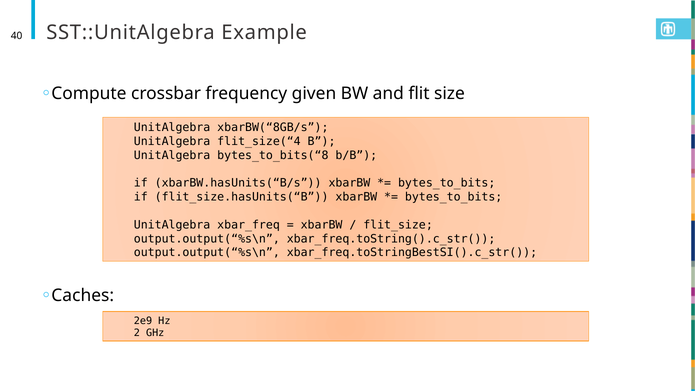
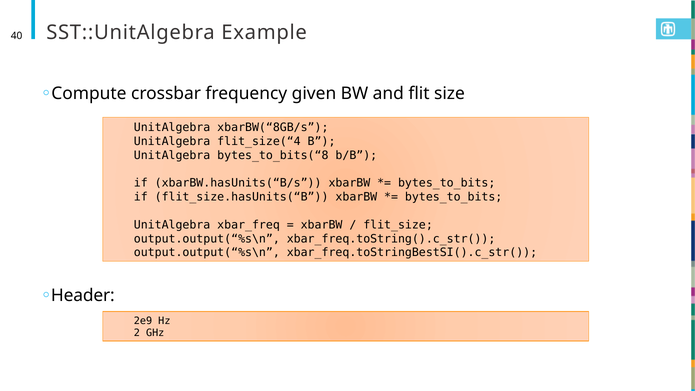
Caches: Caches -> Header (83, 296)
